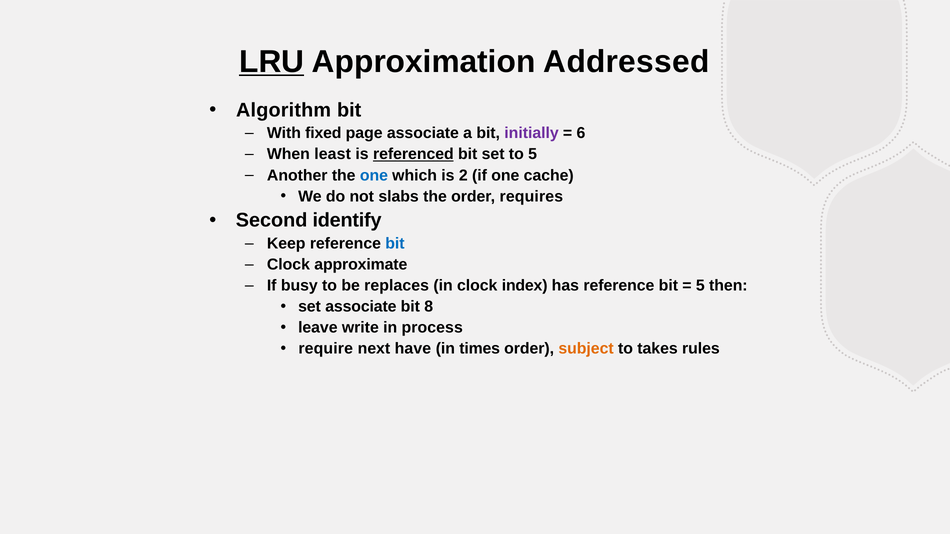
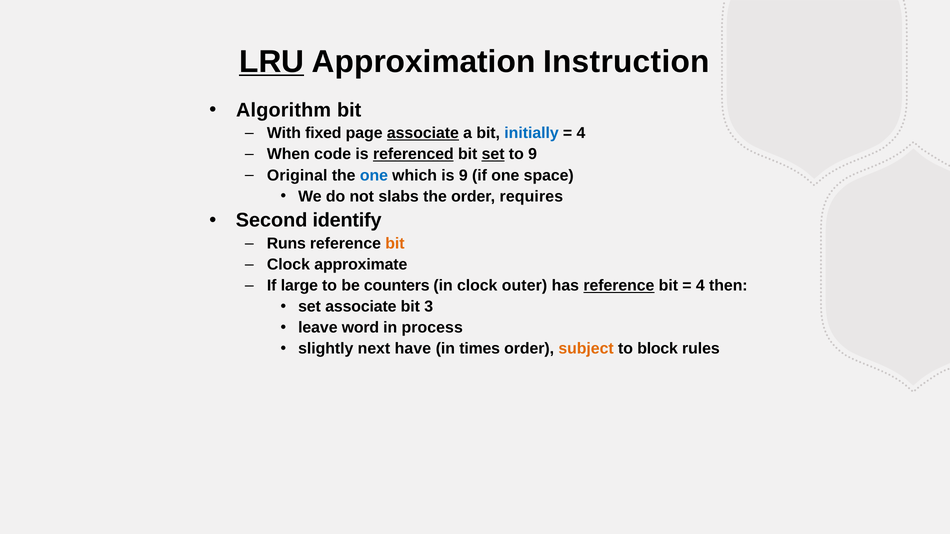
Addressed: Addressed -> Instruction (626, 62)
associate underline: none -> present (423, 133)
initially colour: purple -> blue (532, 133)
6: 6 -> 4 (581, 133)
least: least -> code (333, 154)
set underline: none -> present (493, 154)
to 5: 5 -> 9 (533, 154)
Another: Another -> Original (297, 175)
is 2: 2 -> 9 (463, 175)
cache: cache -> space (549, 175)
Keep: Keep -> Runs (286, 244)
bit colour: blue -> orange (395, 244)
busy: busy -> large (299, 286)
replaces: replaces -> counters (397, 286)
index: index -> outer (525, 286)
reference underline: none -> present (619, 286)
5: 5 -> 4 (700, 286)
8: 8 -> 3 (429, 307)
write: write -> word (360, 328)
require: require -> slightly (326, 349)
takes: takes -> block (658, 349)
